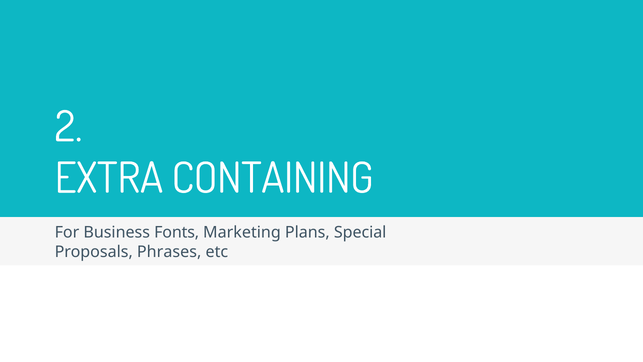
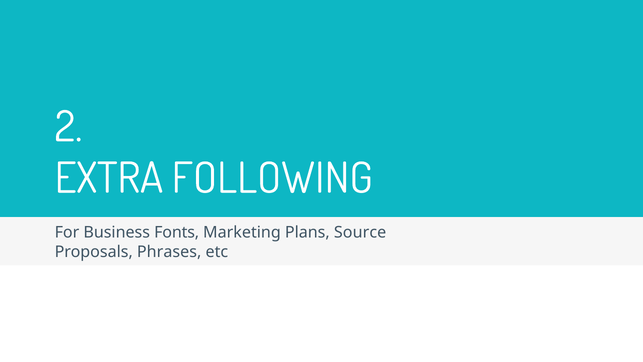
CONTAINING: CONTAINING -> FOLLOWING (272, 178)
Special: Special -> Source (360, 232)
